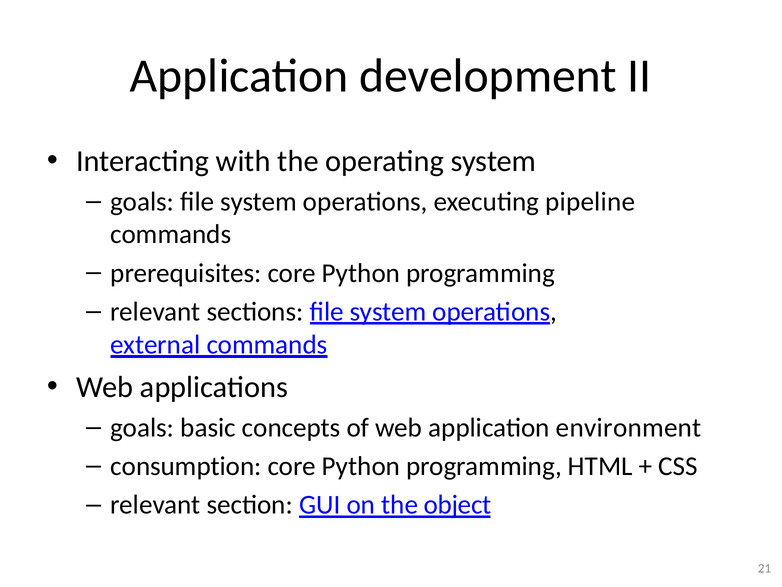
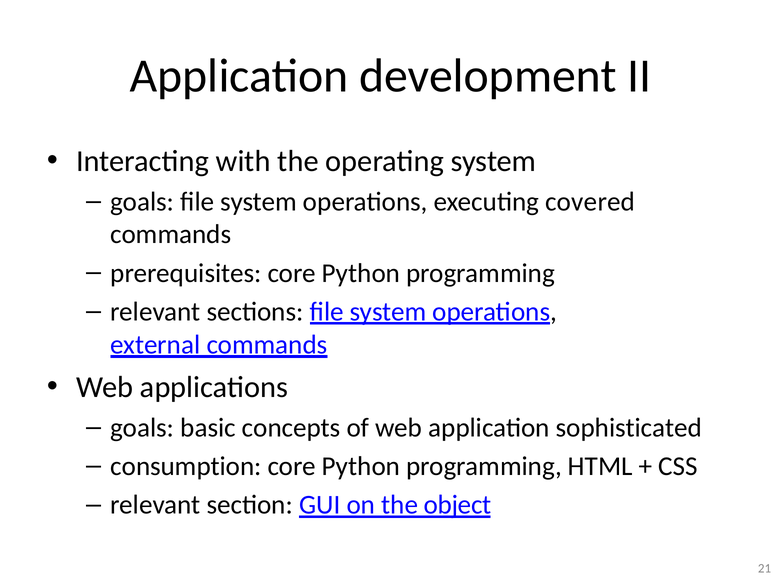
pipeline: pipeline -> covered (590, 202)
environment: environment -> sophisticated (629, 427)
